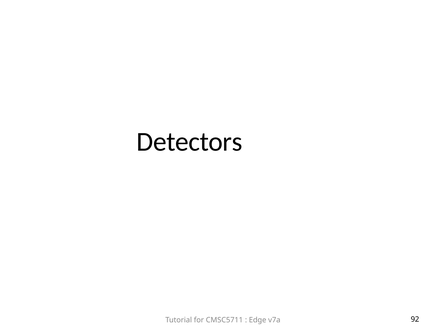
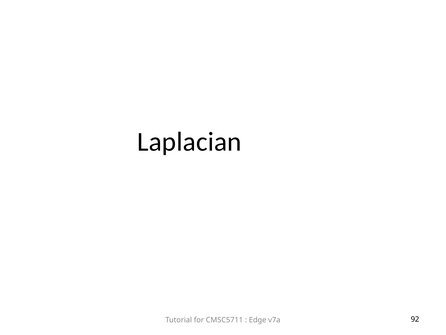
Detectors: Detectors -> Laplacian (189, 142)
